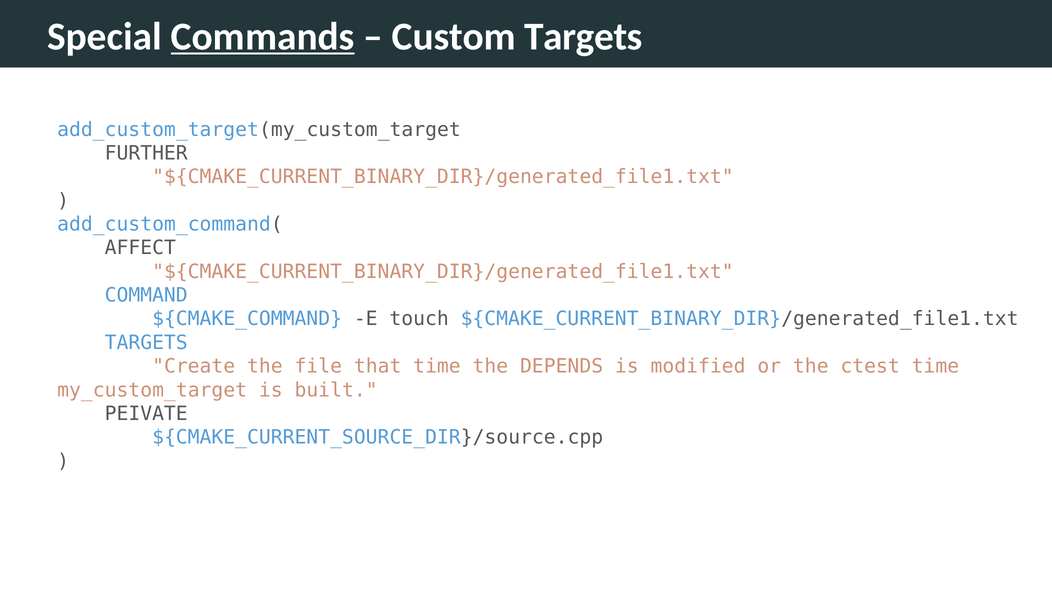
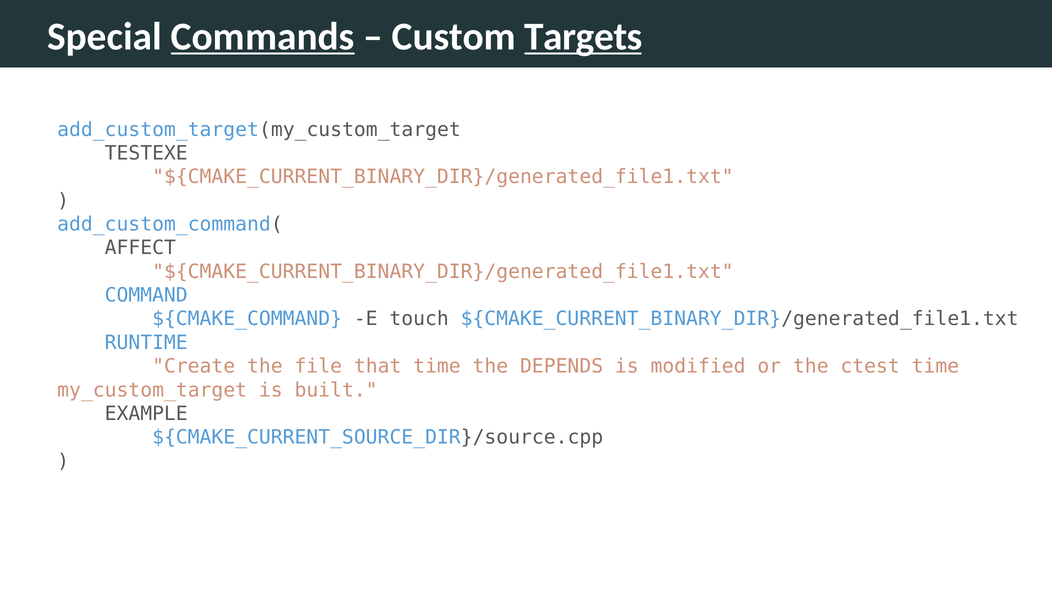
Targets underline: none -> present (583, 36)
FURTHER: FURTHER -> TESTEXE (146, 153)
TARGETS: TARGETS -> RUNTIME (146, 343)
PEIVATE: PEIVATE -> EXAMPLE (146, 414)
